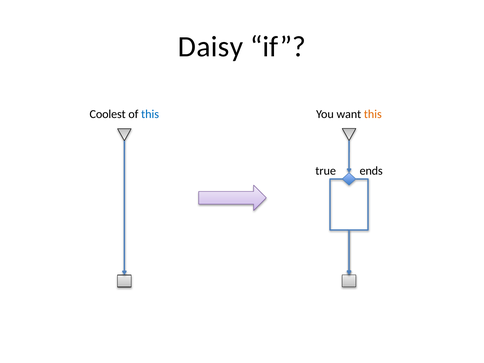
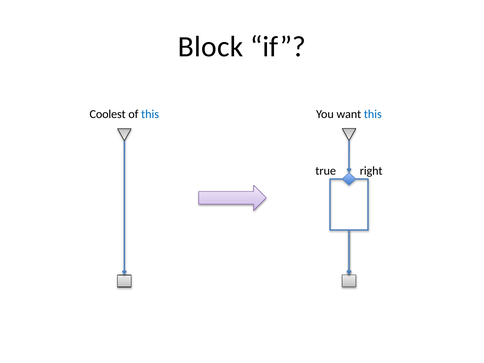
Daisy: Daisy -> Block (211, 47)
this colour: orange -> blue (373, 114)
ends: ends -> right (371, 171)
